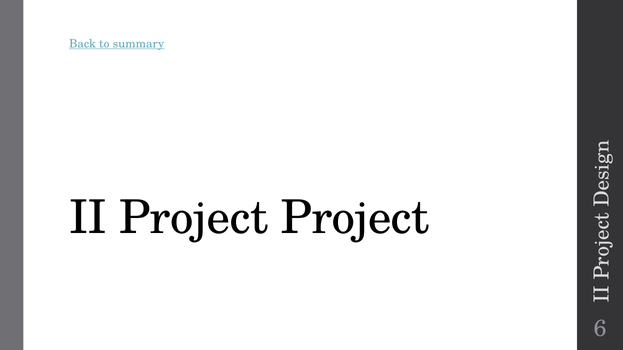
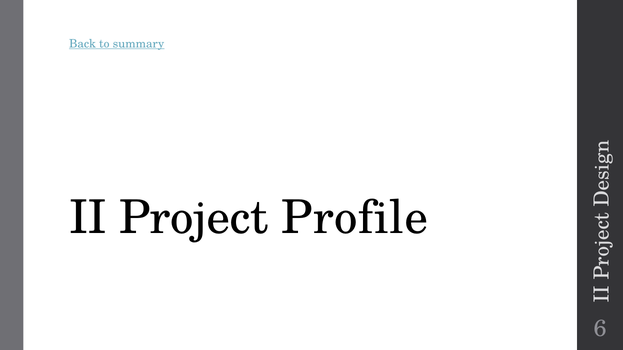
Project Project: Project -> Profile (355, 218)
